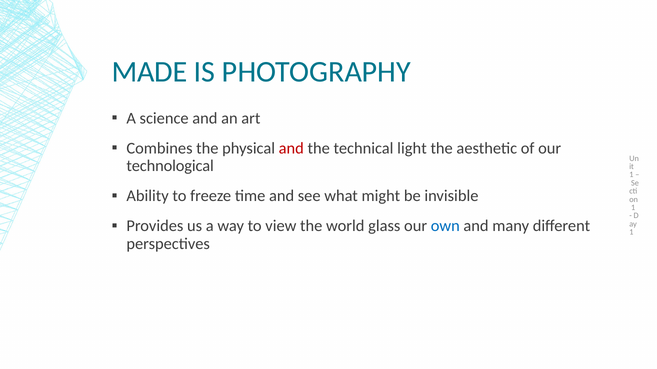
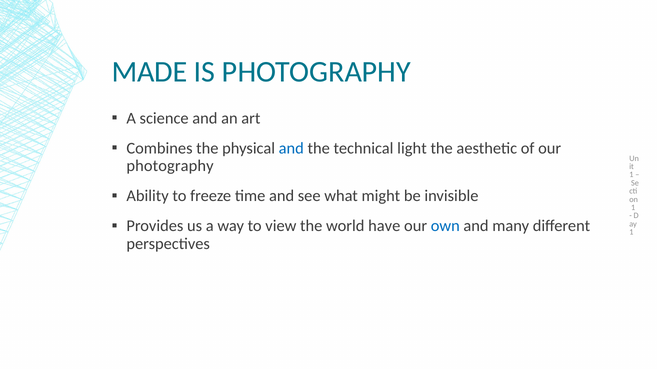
and colour: red -> blue (291, 148)
technological: technological -> photography (170, 166)
glass: glass -> have (384, 226)
